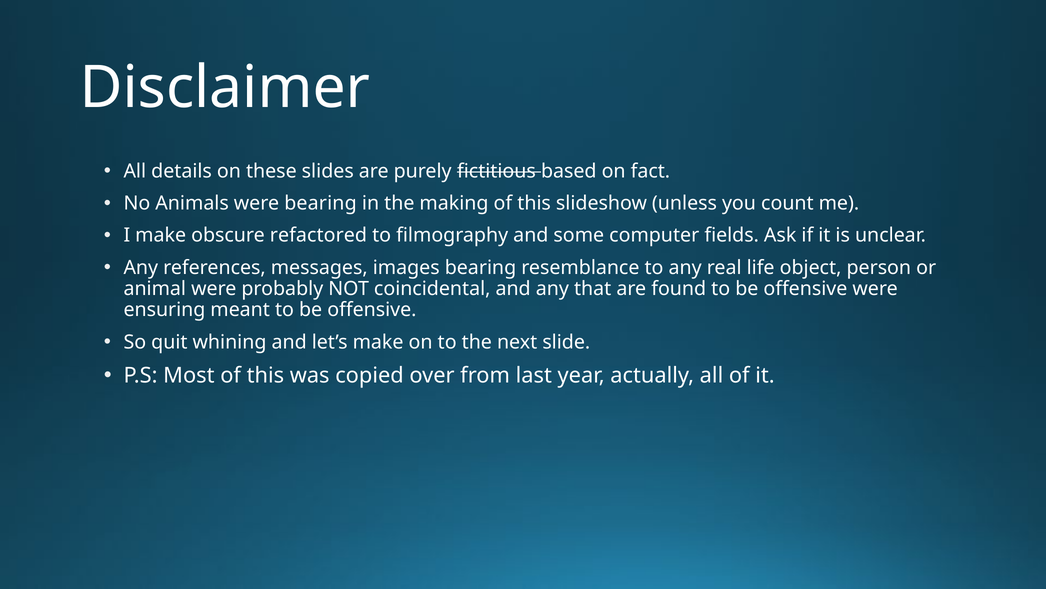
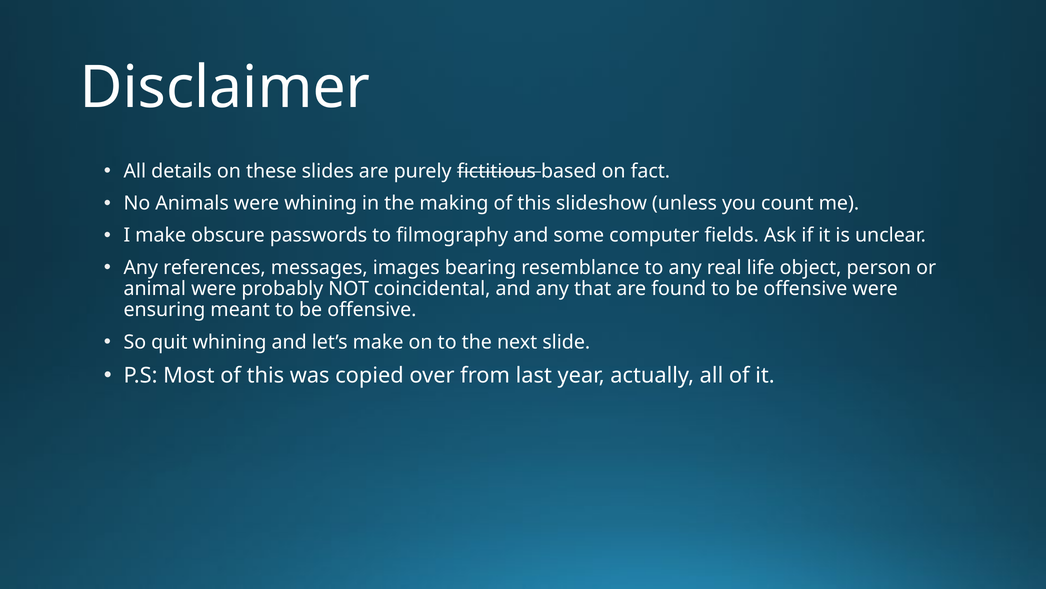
were bearing: bearing -> whining (321, 203)
refactored: refactored -> passwords (319, 235)
